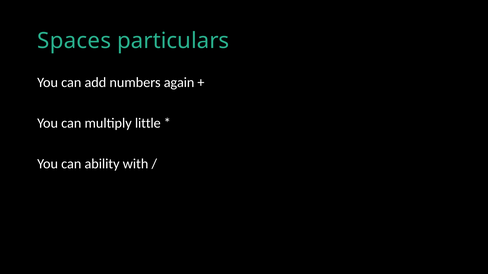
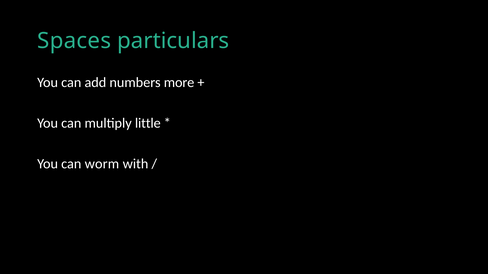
again: again -> more (179, 82)
ability: ability -> worm (102, 164)
